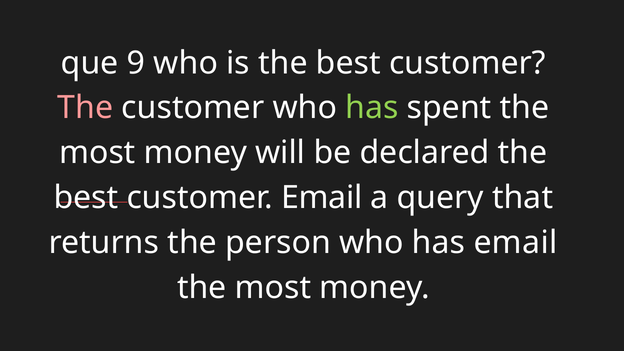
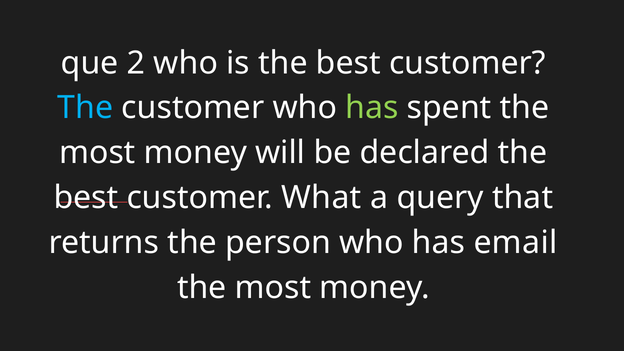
9: 9 -> 2 (136, 63)
The colour: pink -> light blue (85, 108)
customer Email: Email -> What (321, 198)
